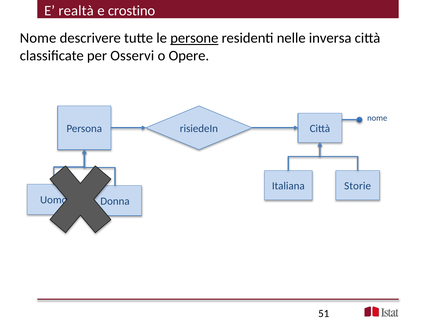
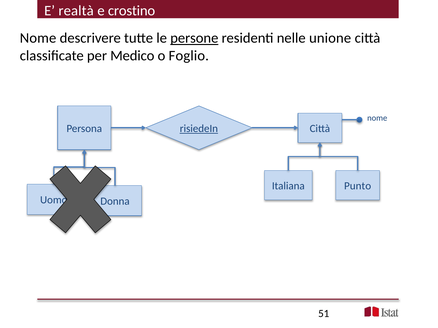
inversa: inversa -> unione (330, 38)
Osservi: Osservi -> Medico (132, 56)
Opere: Opere -> Foglio (189, 56)
risiedeIn underline: none -> present (199, 129)
Storie: Storie -> Punto (358, 186)
